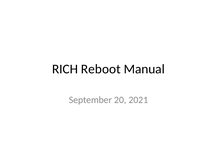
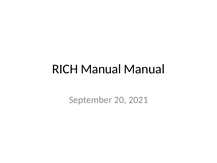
RICH Reboot: Reboot -> Manual (101, 69)
